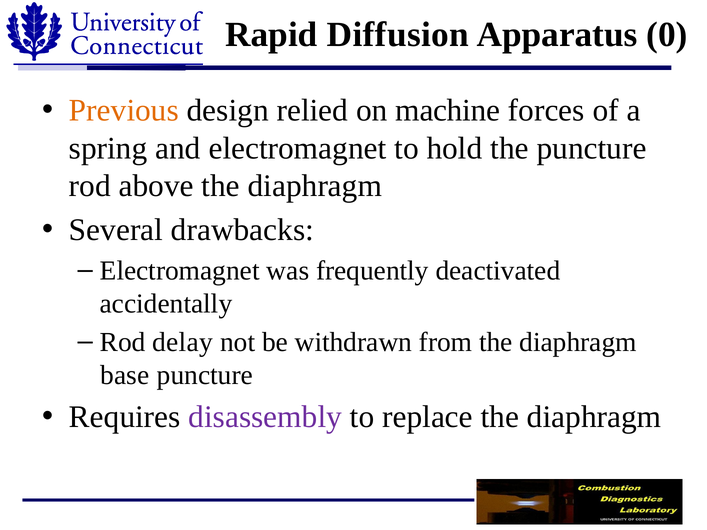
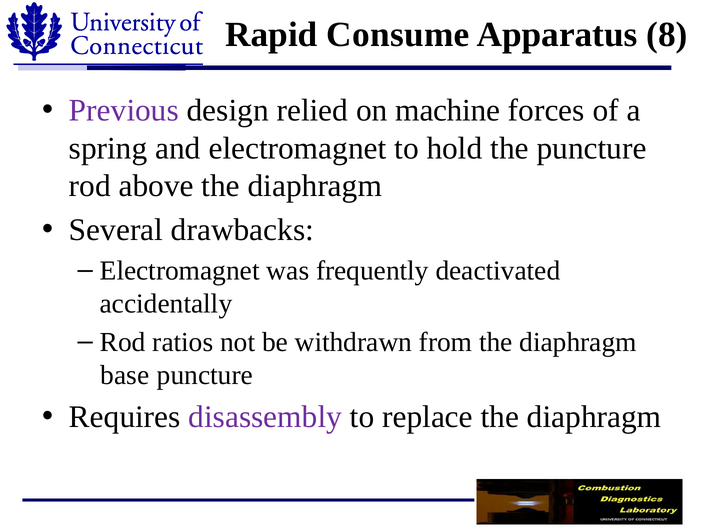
Diffusion: Diffusion -> Consume (398, 35)
0: 0 -> 8 (667, 35)
Previous colour: orange -> purple (124, 111)
delay: delay -> ratios (183, 342)
